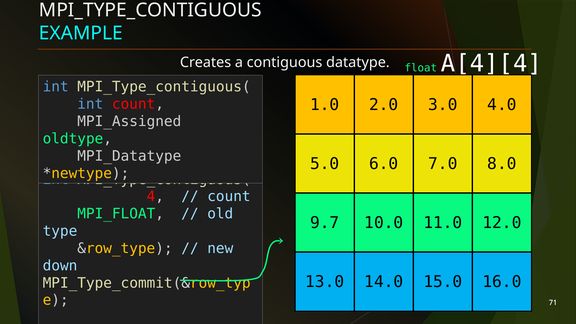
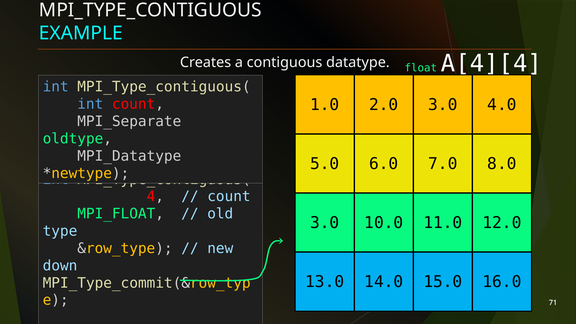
MPI_Assigned: MPI_Assigned -> MPI_Separate (129, 121)
9.7: 9.7 -> 3.0 (325, 223)
